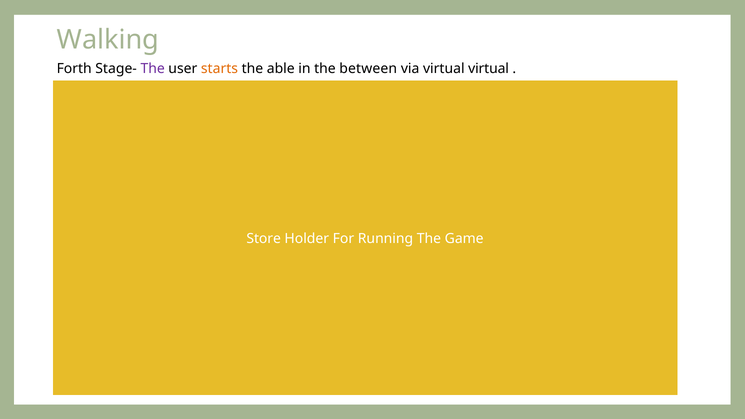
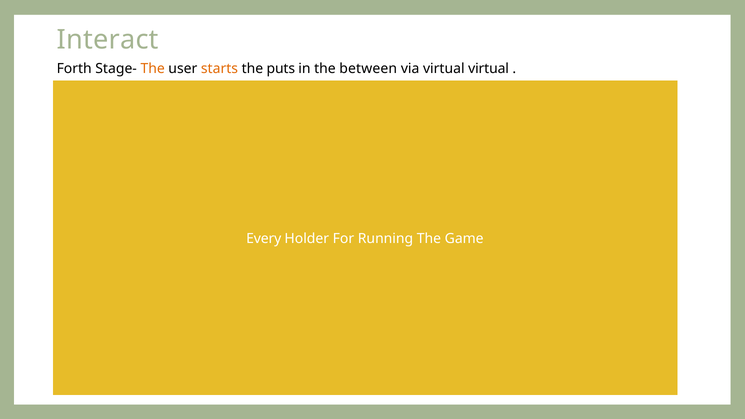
Walking: Walking -> Interact (108, 40)
The colour: purple -> orange (153, 69)
able: able -> puts (281, 69)
Store: Store -> Every (264, 239)
